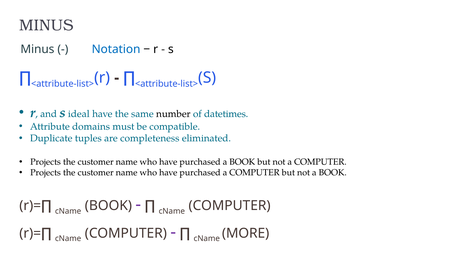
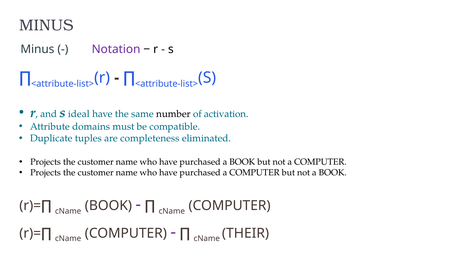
Notation colour: blue -> purple (116, 49)
datetimes: datetimes -> activation (226, 114)
MORE: MORE -> THEIR (246, 234)
